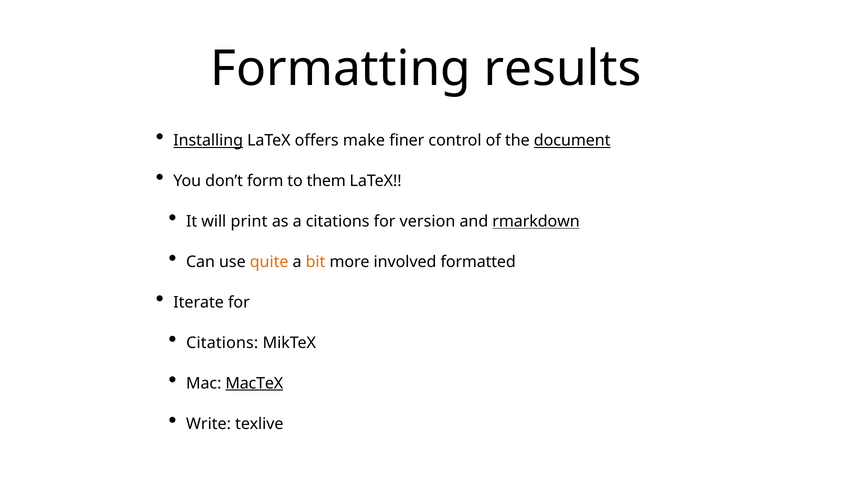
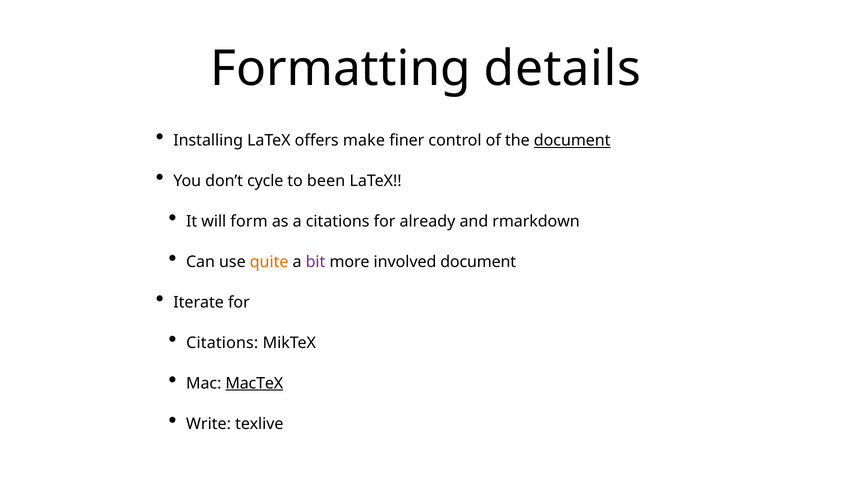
results: results -> details (562, 69)
Installing underline: present -> none (208, 140)
form: form -> cycle (265, 181)
them: them -> been (326, 181)
print: print -> form (249, 221)
version: version -> already (427, 221)
rmarkdown underline: present -> none (536, 221)
bit colour: orange -> purple (316, 262)
involved formatted: formatted -> document (478, 262)
